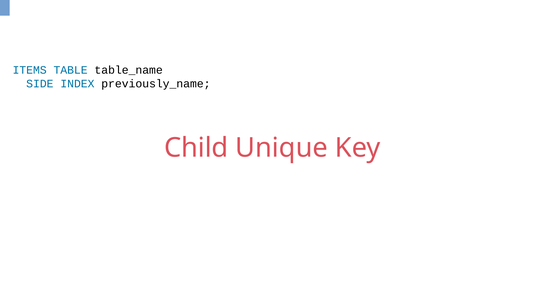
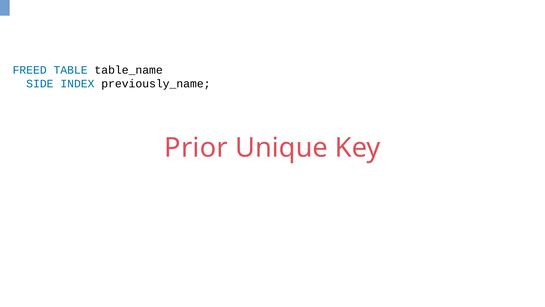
ITEMS: ITEMS -> FREED (30, 70)
Child: Child -> Prior (196, 148)
